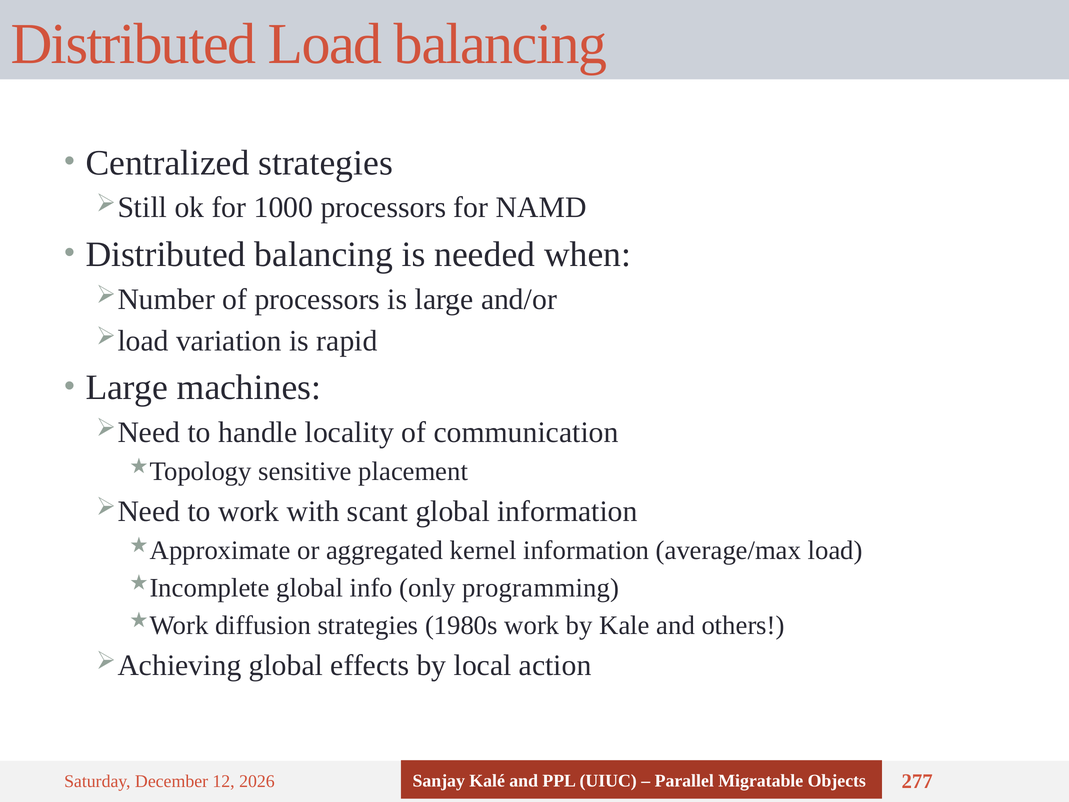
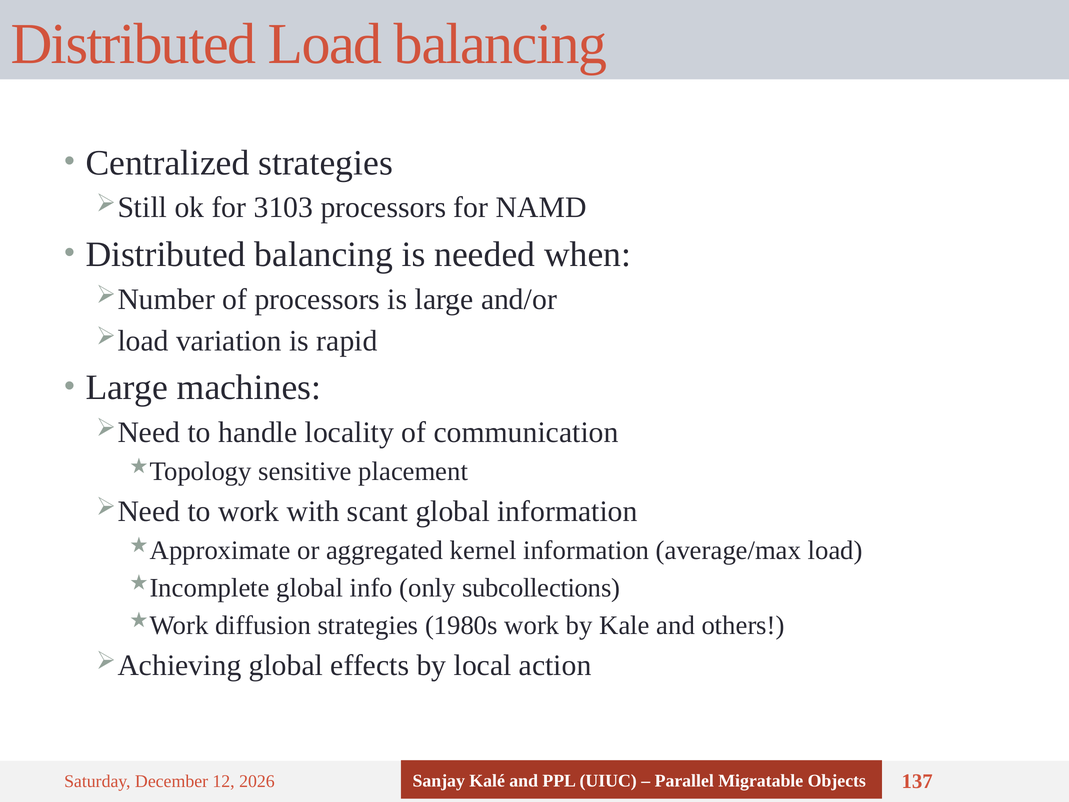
1000: 1000 -> 3103 (283, 208)
programming: programming -> subcollections (541, 588)
277: 277 -> 137 (917, 781)
